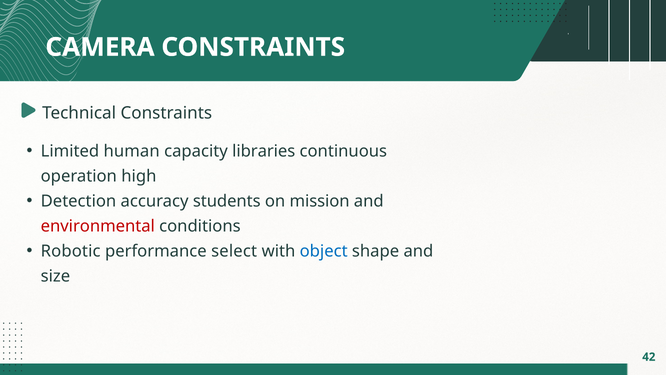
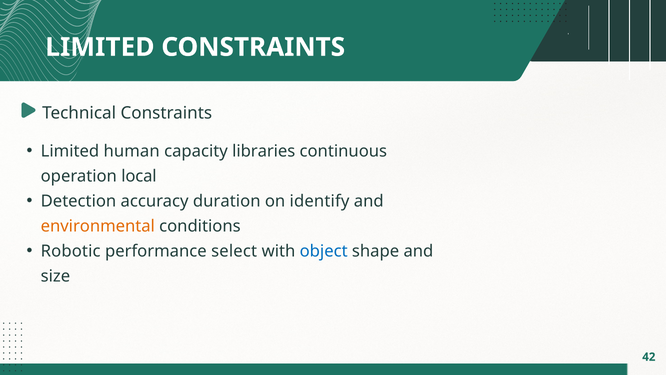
CAMERA: CAMERA -> LIMITED (100, 47)
high: high -> local (139, 176)
students: students -> duration (227, 201)
mission: mission -> identify (319, 201)
environmental colour: red -> orange (98, 226)
